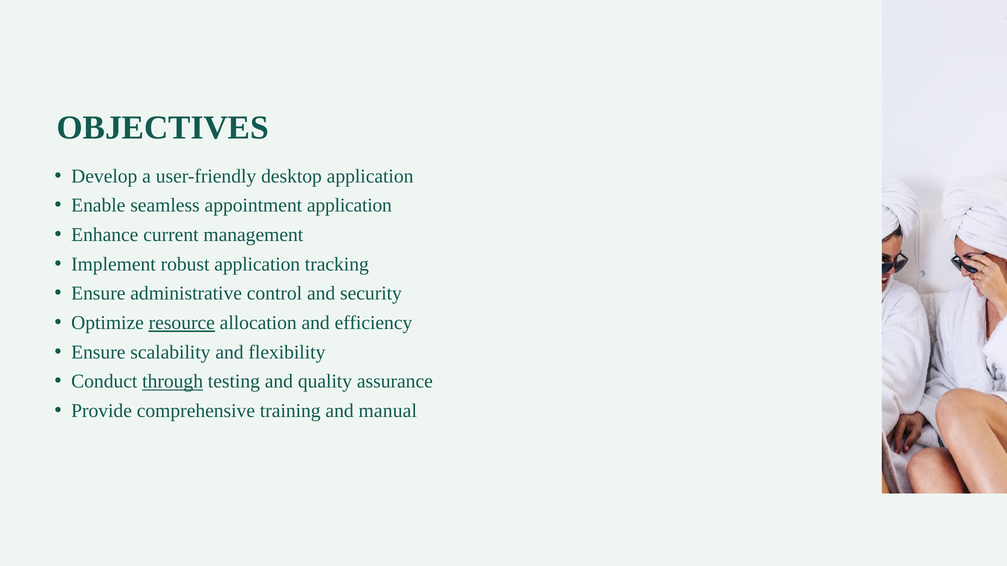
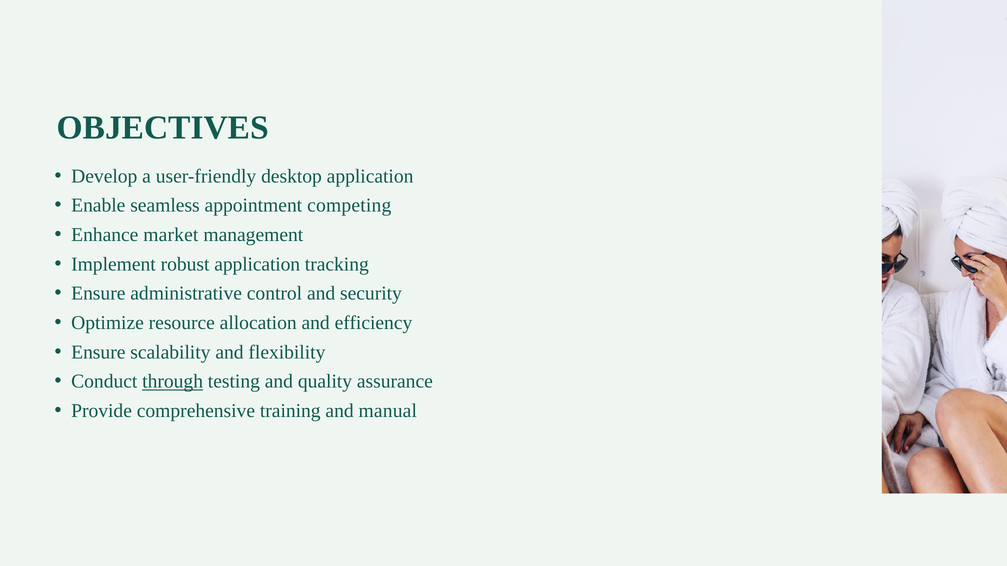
appointment application: application -> competing (349, 206)
current: current -> market (171, 235)
resource underline: present -> none (182, 323)
